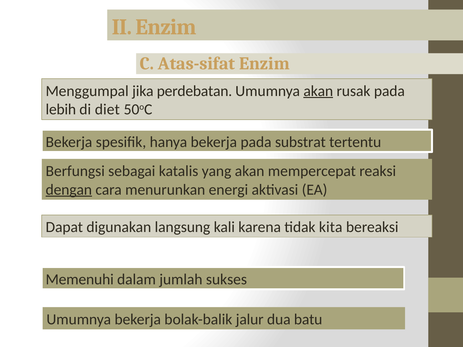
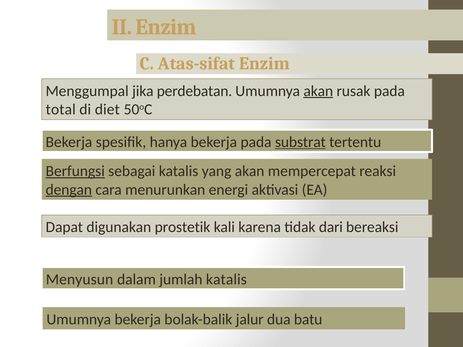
lebih: lebih -> total (61, 110)
substrat underline: none -> present (300, 142)
Berfungsi underline: none -> present (75, 171)
langsung: langsung -> prostetik (182, 227)
kita: kita -> dari (331, 227)
Memenuhi: Memenuhi -> Menyusun (80, 279)
jumlah sukses: sukses -> katalis (226, 279)
